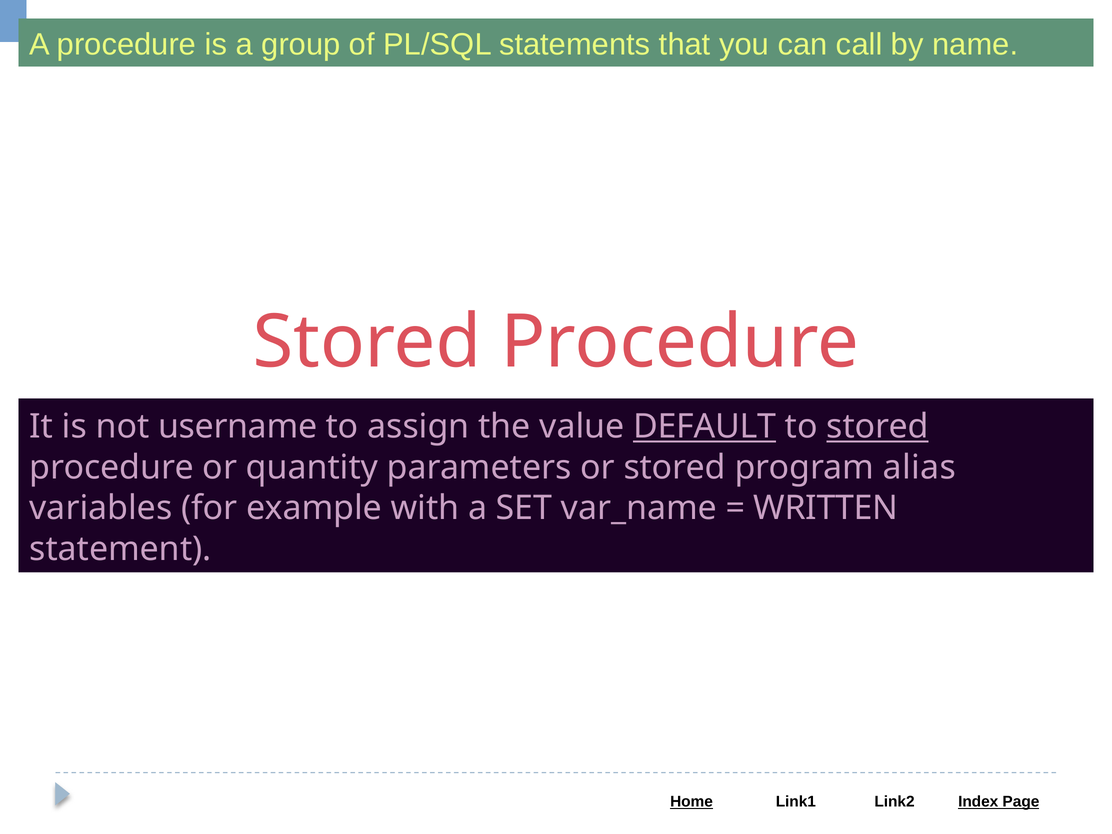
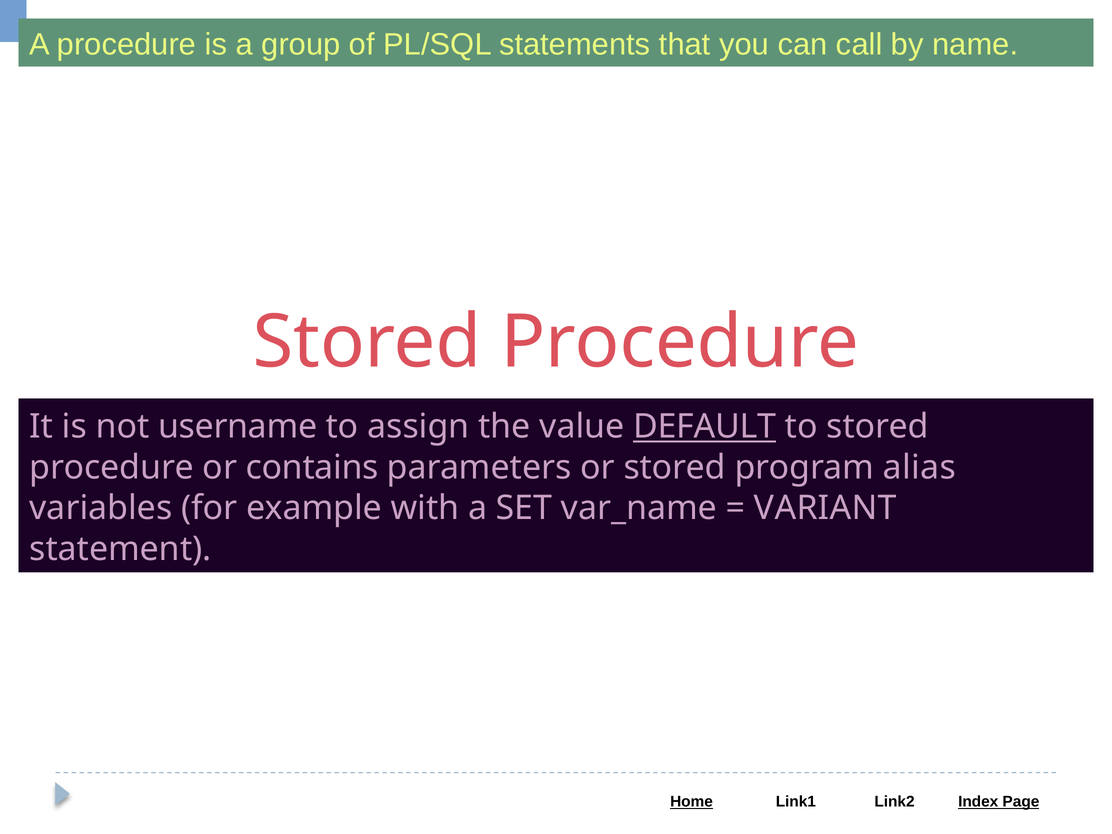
stored underline: present -> none (878, 427)
quantity: quantity -> contains (312, 467)
WRITTEN: WRITTEN -> VARIANT (825, 508)
